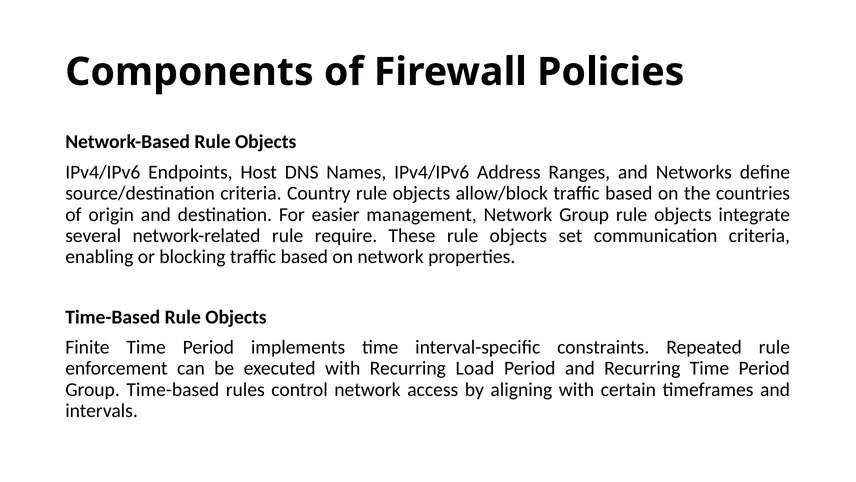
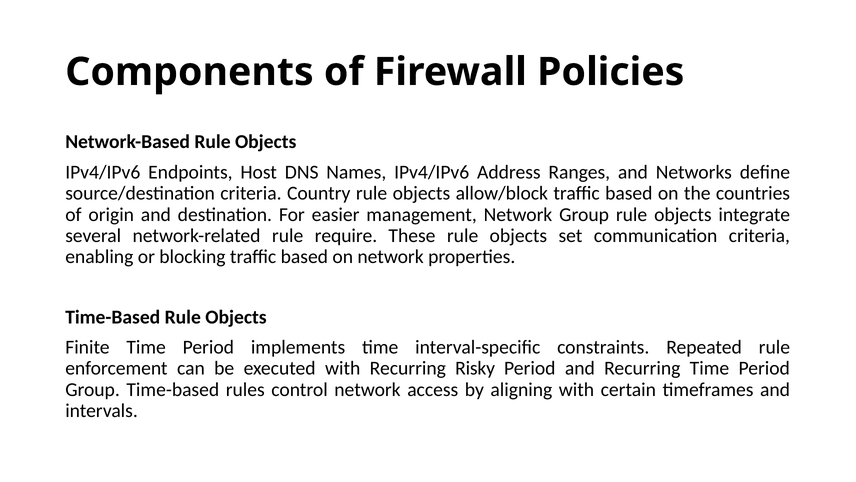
Load: Load -> Risky (475, 368)
